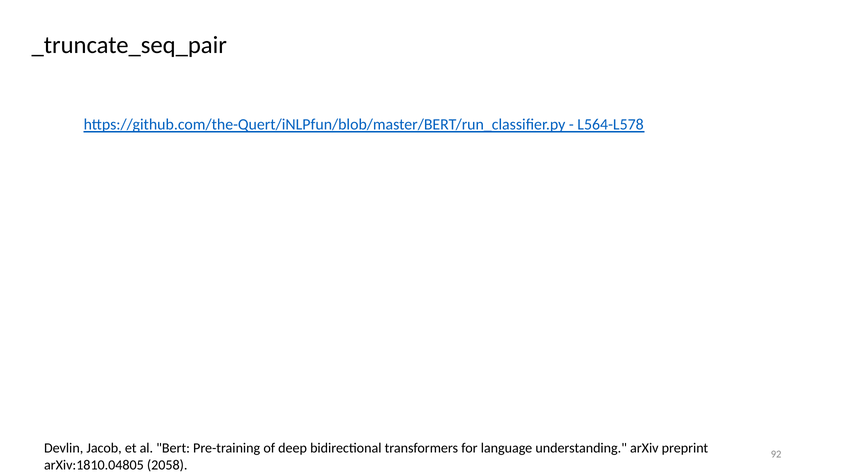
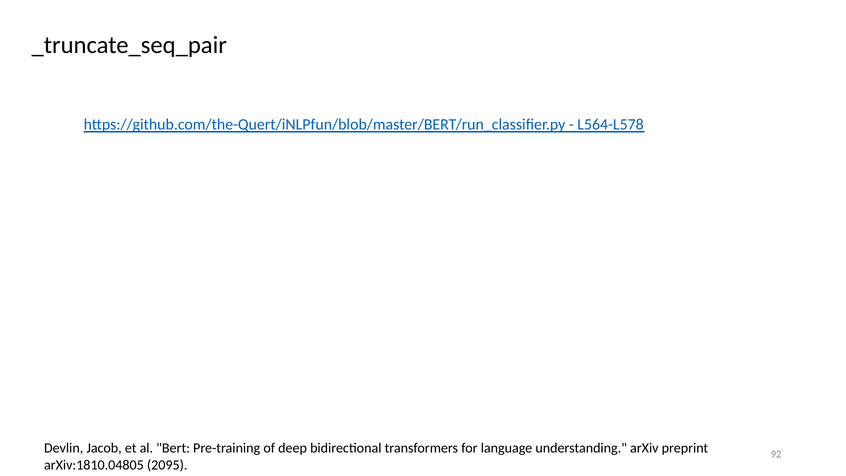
2058: 2058 -> 2095 (167, 465)
